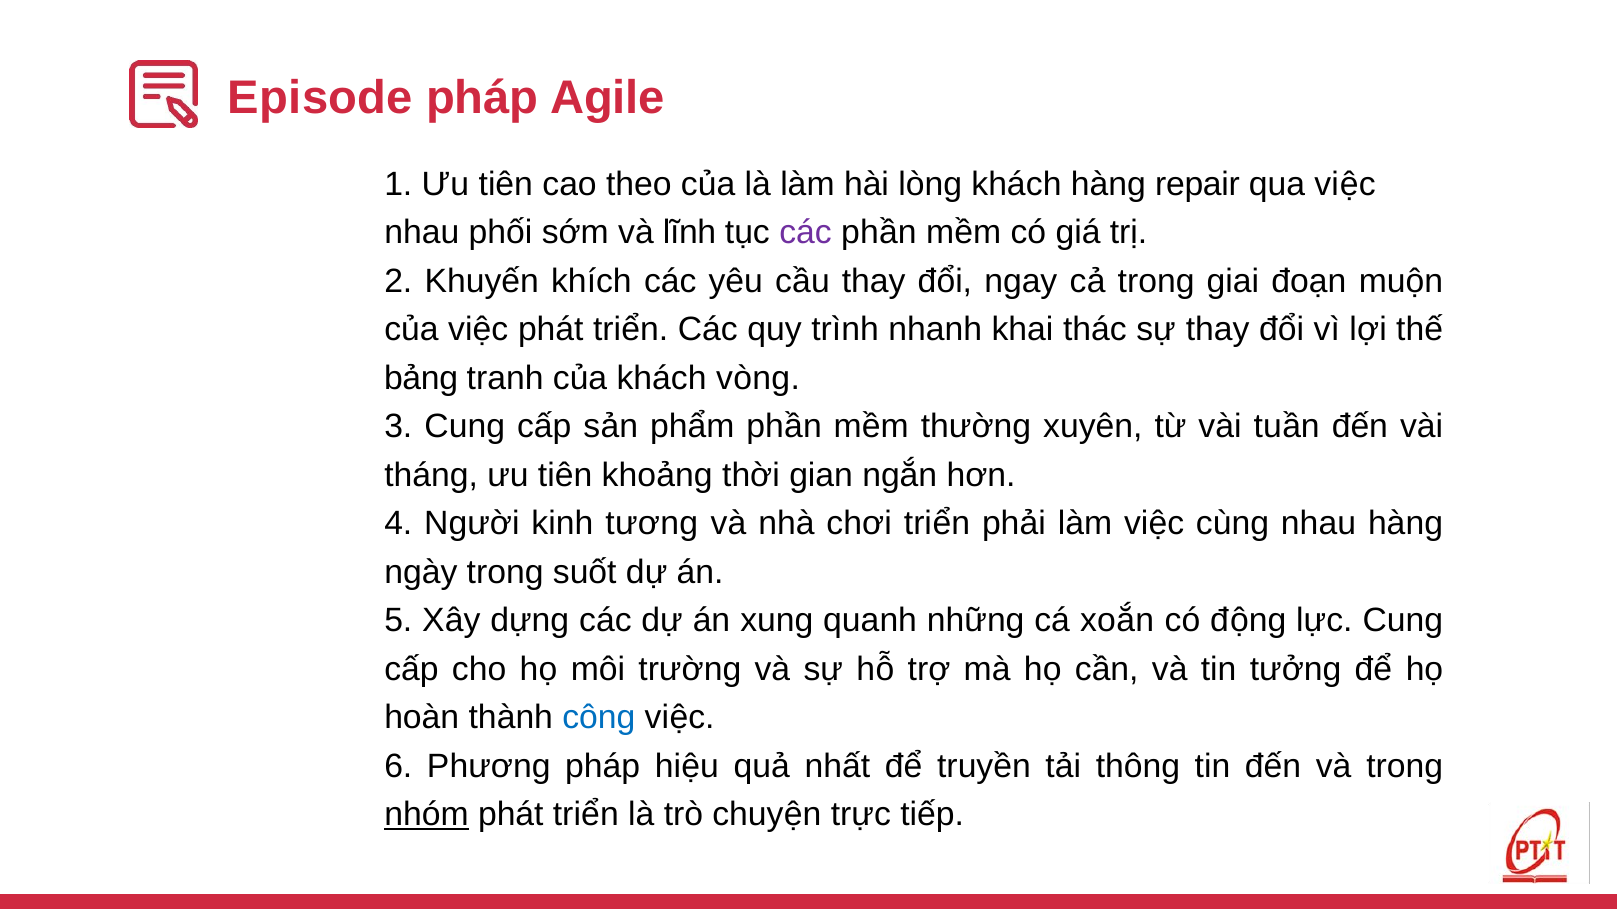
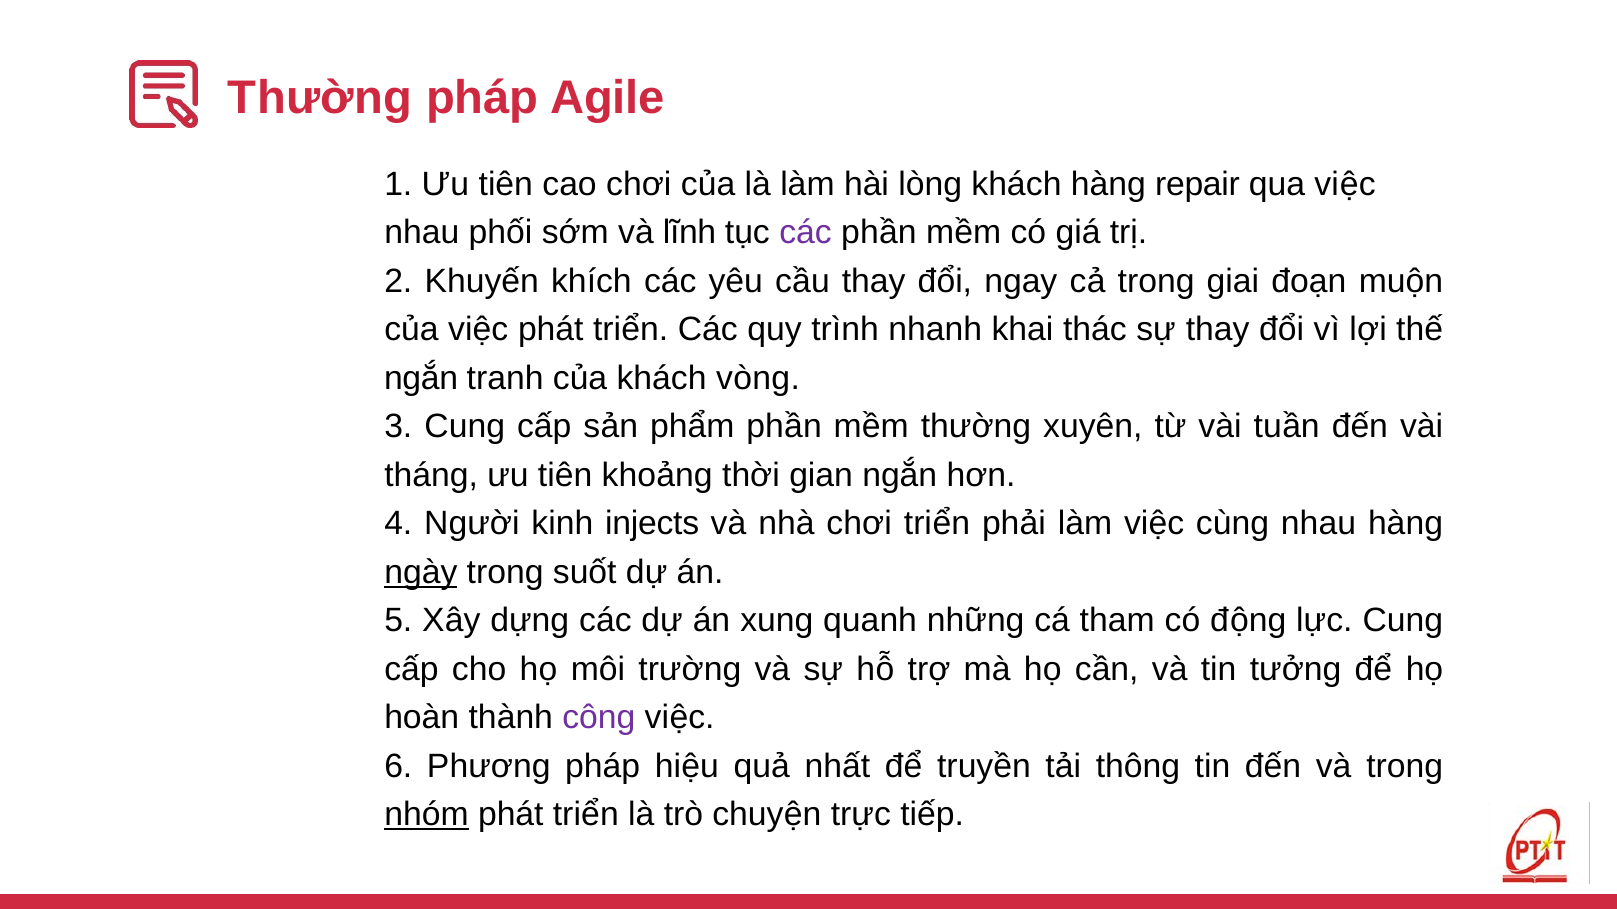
Episode: Episode -> Thường (320, 98)
cao theo: theo -> chơi (639, 184)
bảng: bảng -> ngắn (421, 378)
tương: tương -> injects (652, 524)
ngày underline: none -> present (421, 572)
xoắn: xoắn -> tham (1117, 621)
công colour: blue -> purple (599, 718)
